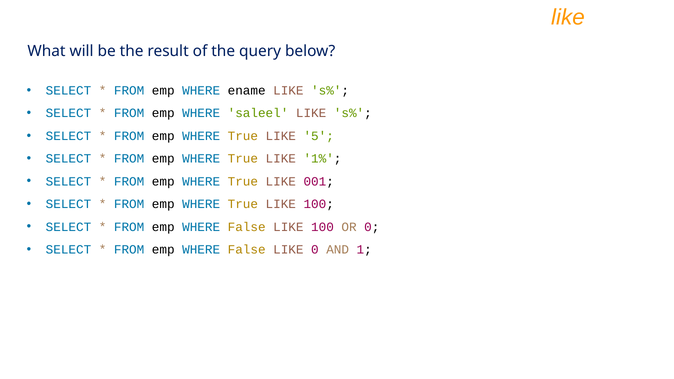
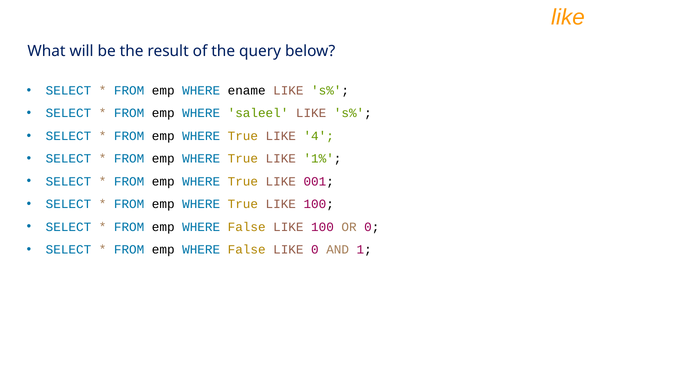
5: 5 -> 4 (319, 136)
